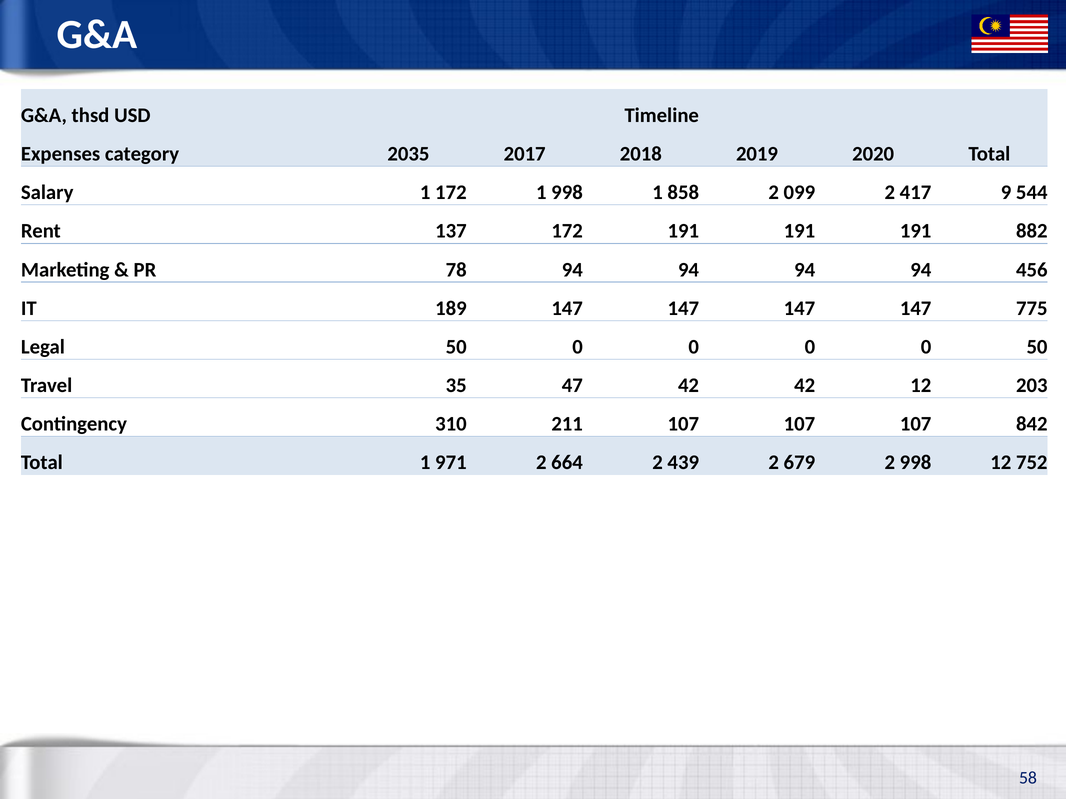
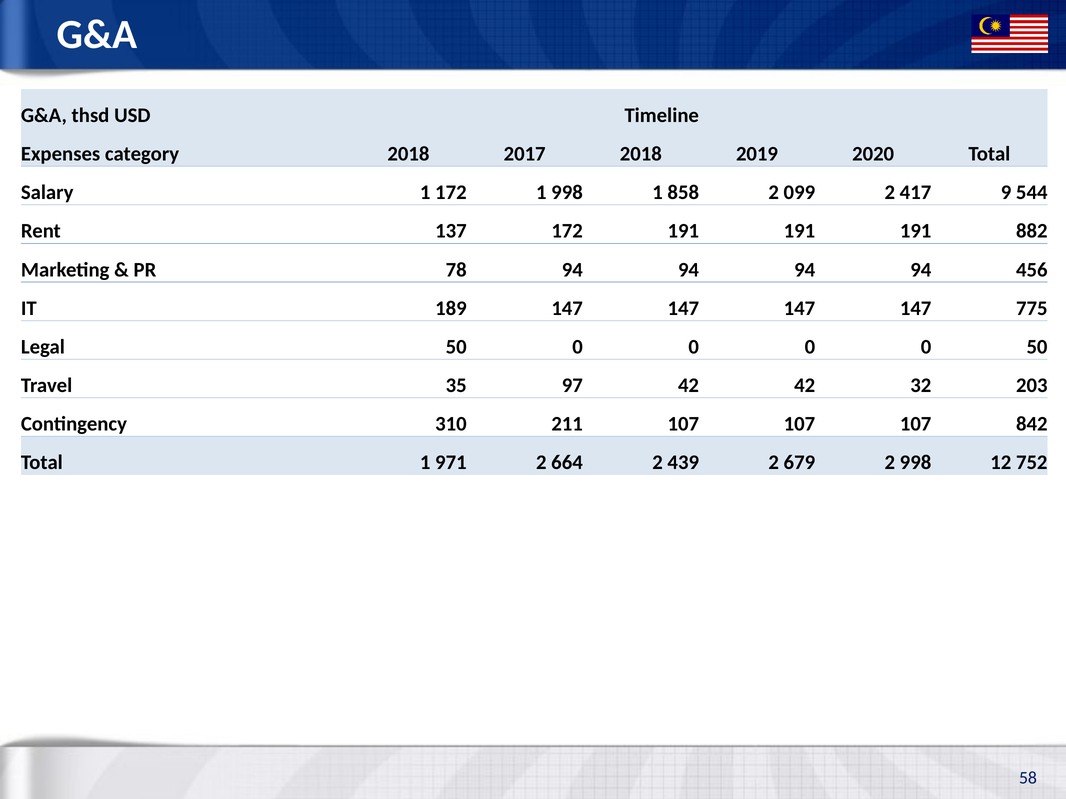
category 2035: 2035 -> 2018 (408, 154)
47: 47 -> 97 (572, 386)
42 12: 12 -> 32 (921, 386)
